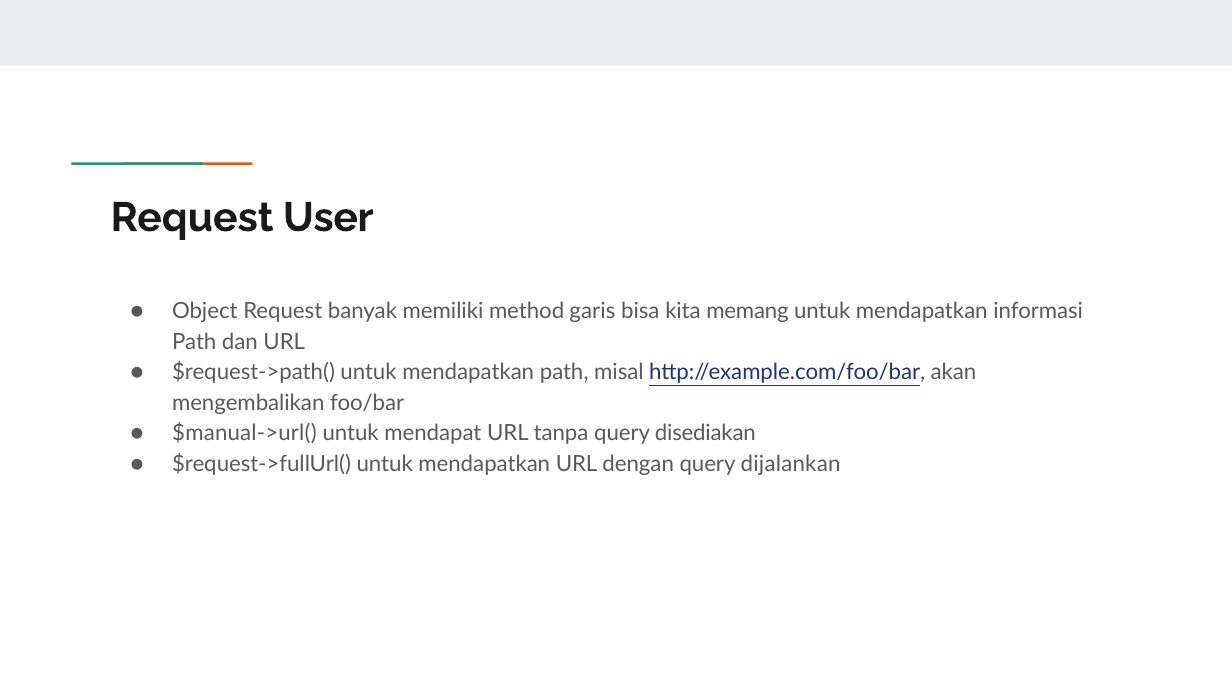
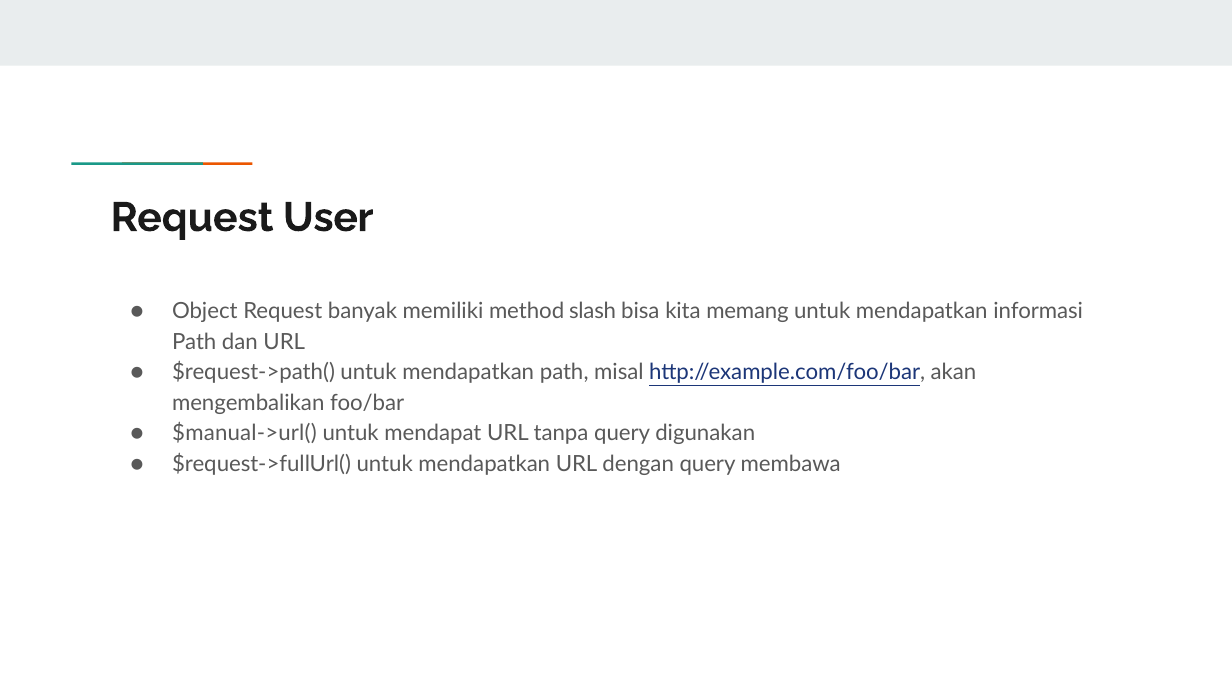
garis: garis -> slash (593, 311)
disediakan: disediakan -> digunakan (705, 434)
dijalankan: dijalankan -> membawa (791, 464)
